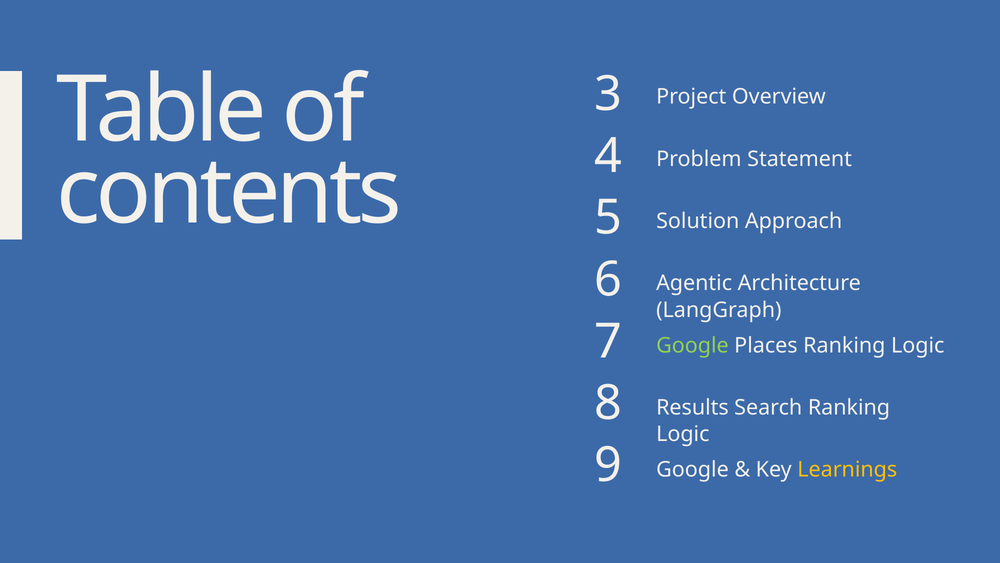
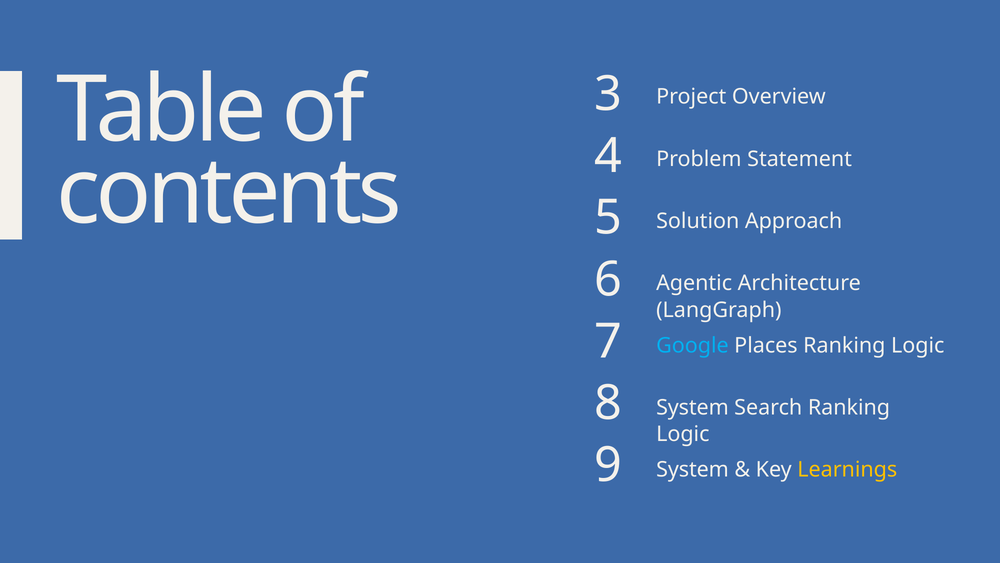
Google colour: light green -> light blue (692, 345)
Results: Results -> System (692, 407)
Google: Google -> System (693, 469)
